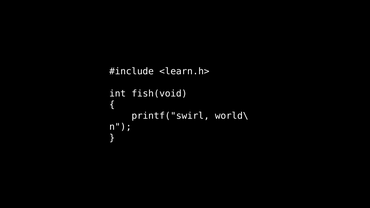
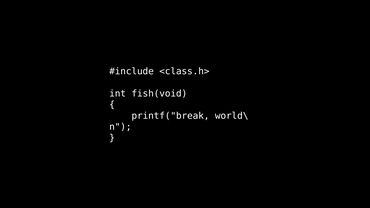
<learn.h>: <learn.h> -> <class.h> (184, 71)
printf("swirl: printf("swirl -> printf("break (170, 116)
